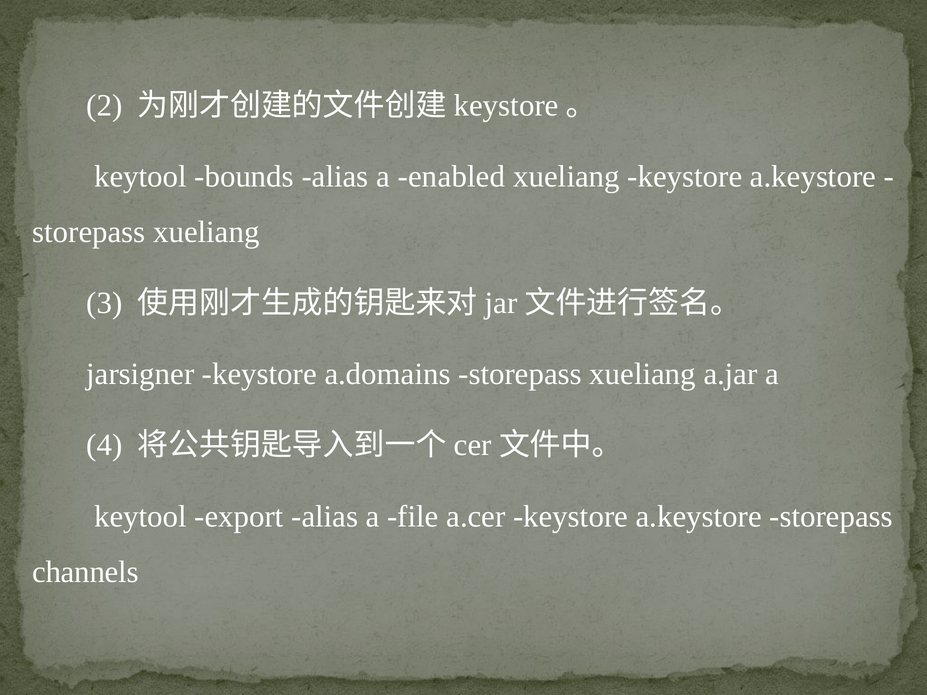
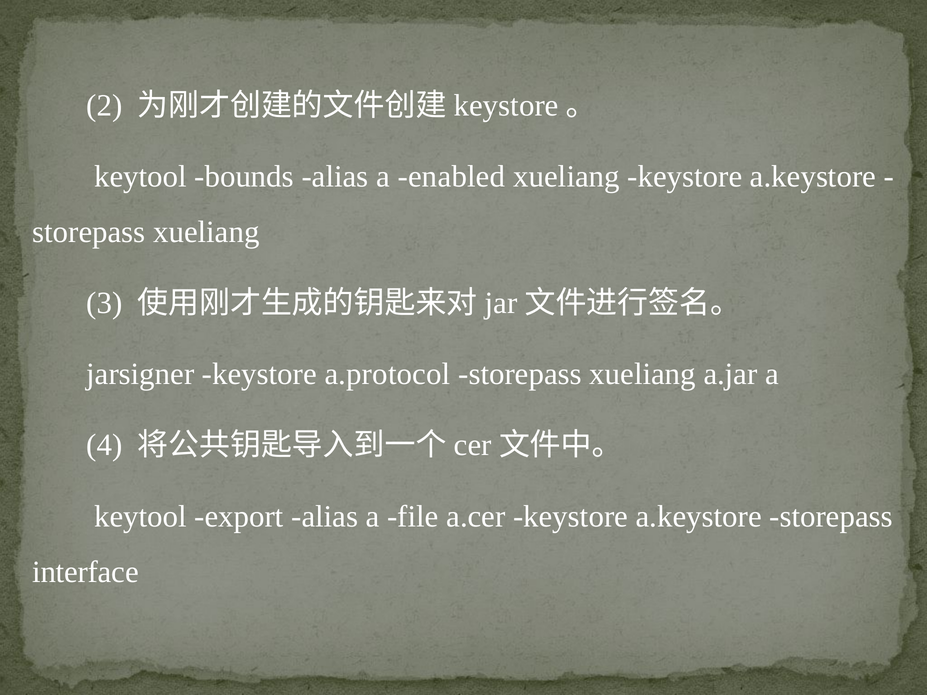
a.domains: a.domains -> a.protocol (387, 374)
channels: channels -> interface (85, 572)
